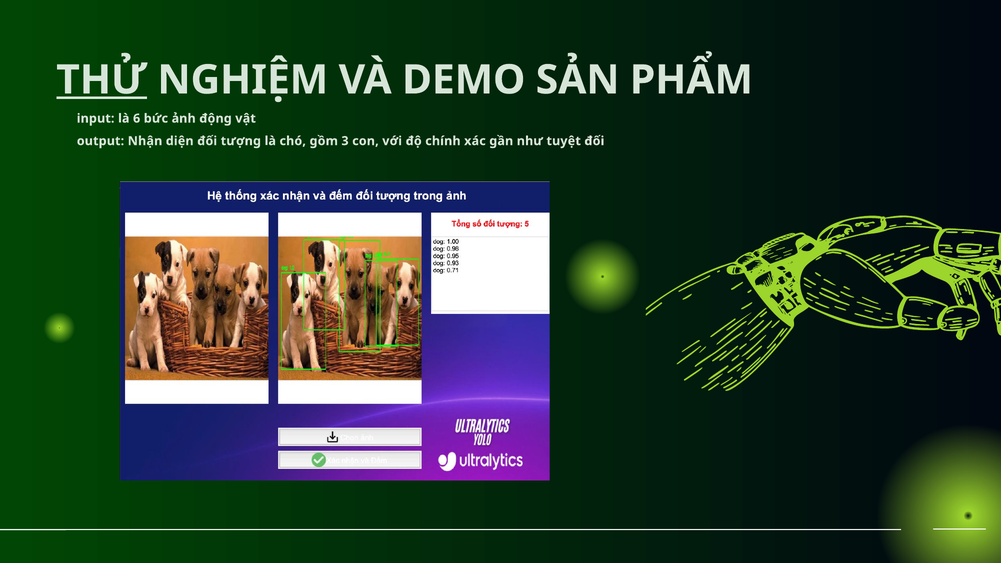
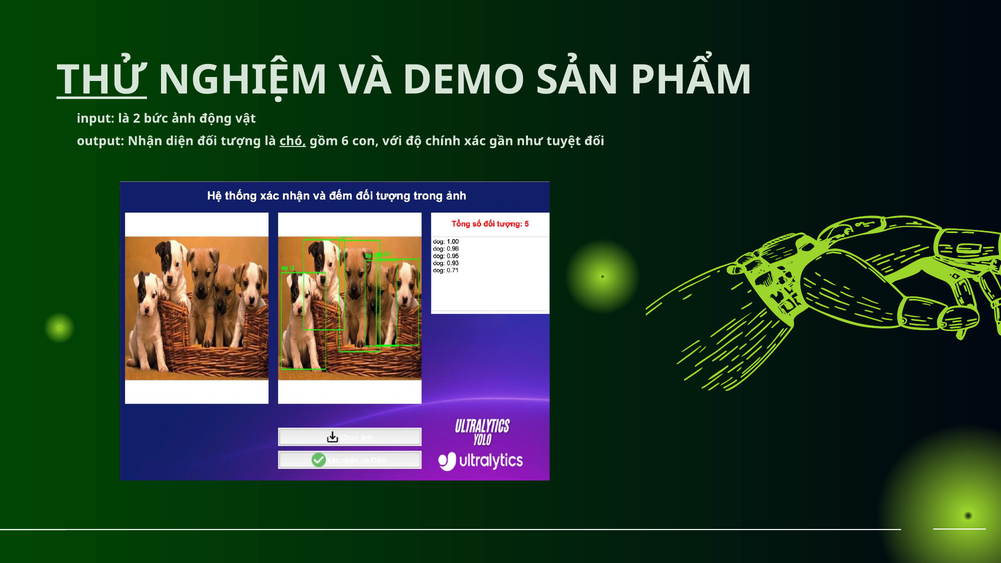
6: 6 -> 2 (137, 118)
chó underline: none -> present (293, 141)
3: 3 -> 6 (345, 141)
